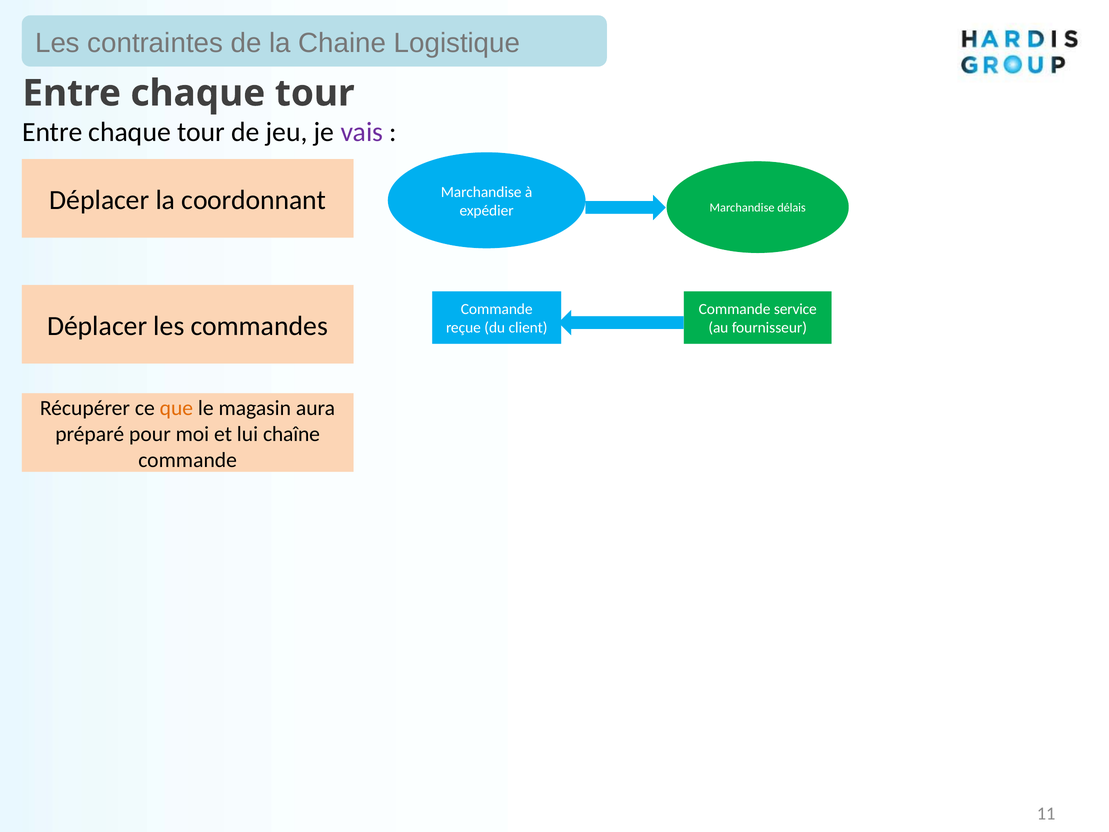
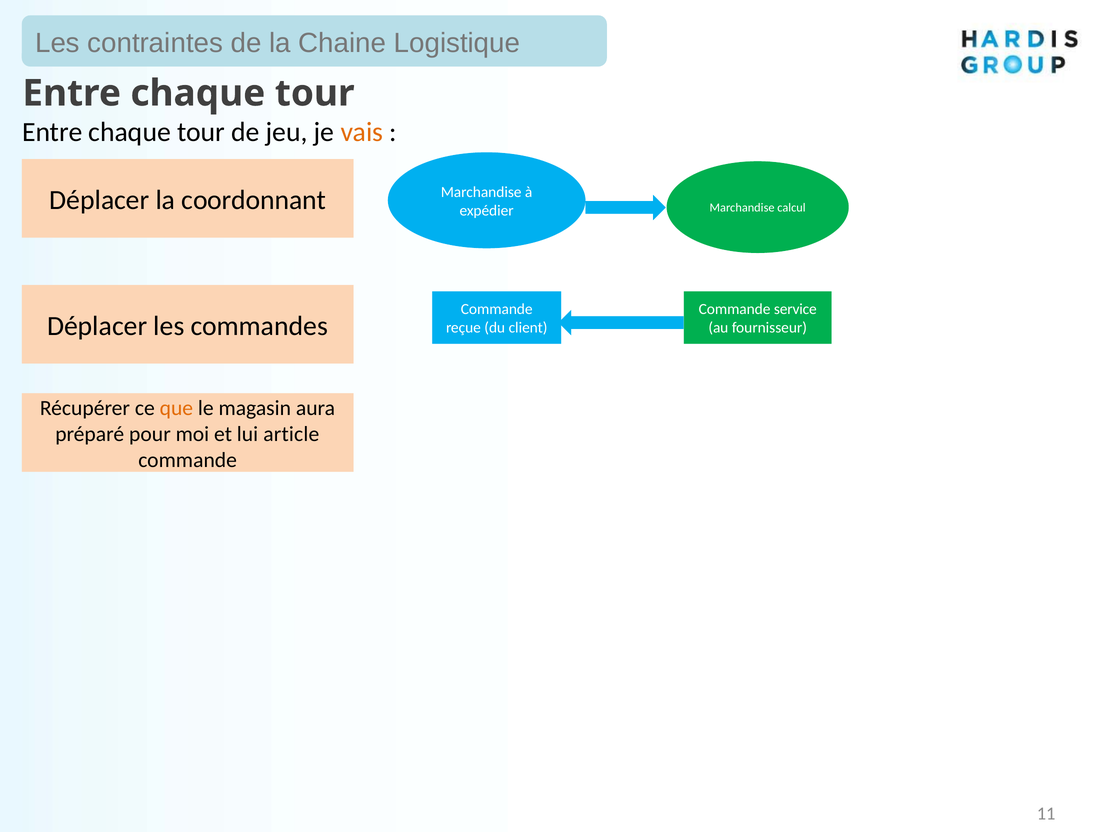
vais colour: purple -> orange (362, 132)
délais: délais -> calcul (791, 208)
chaîne: chaîne -> article (291, 434)
